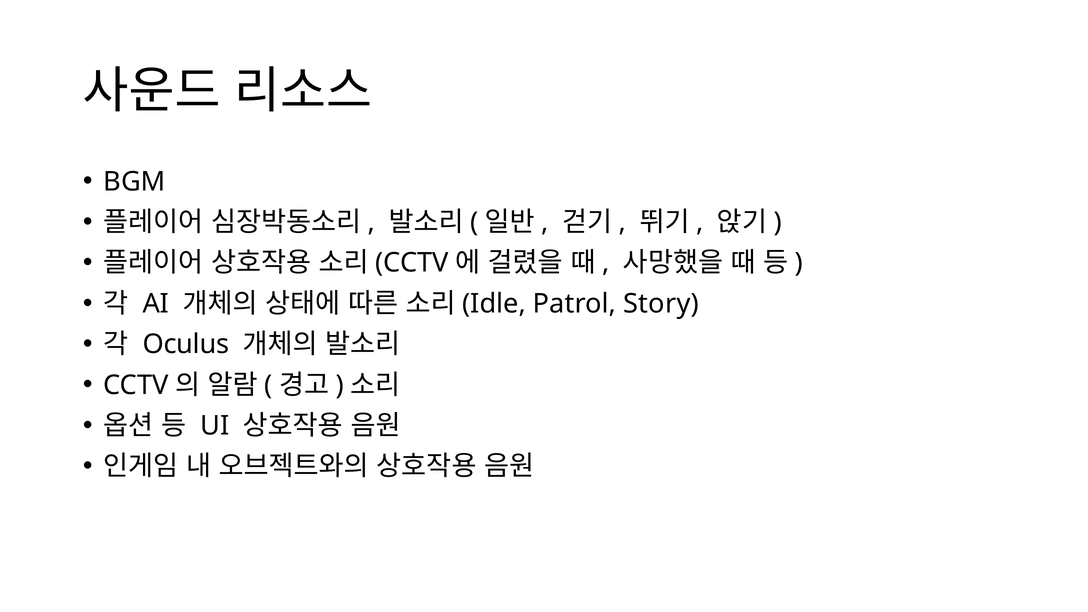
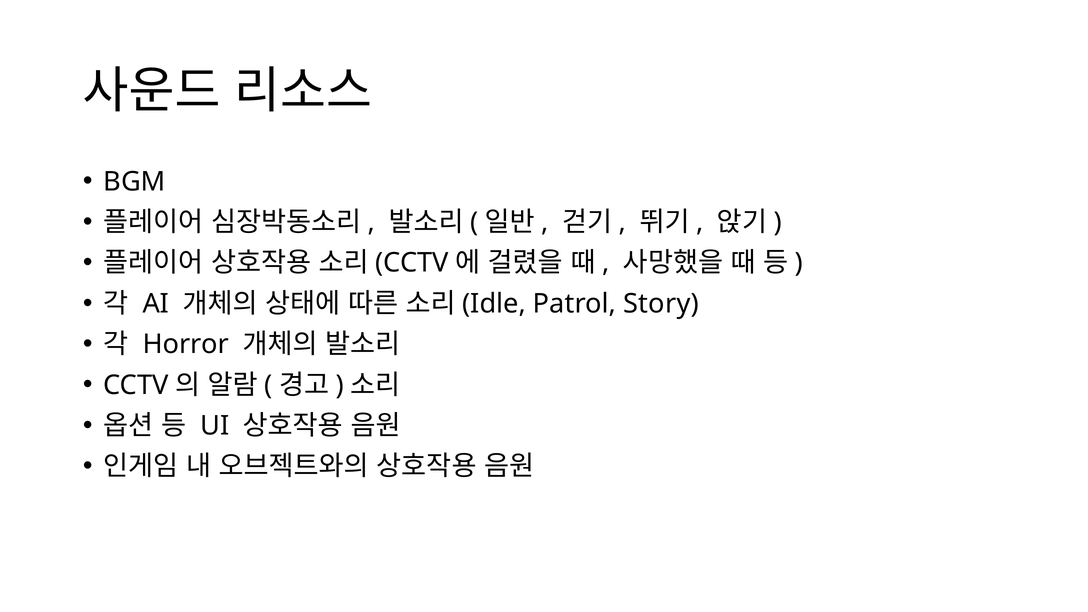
Oculus: Oculus -> Horror (186, 344)
